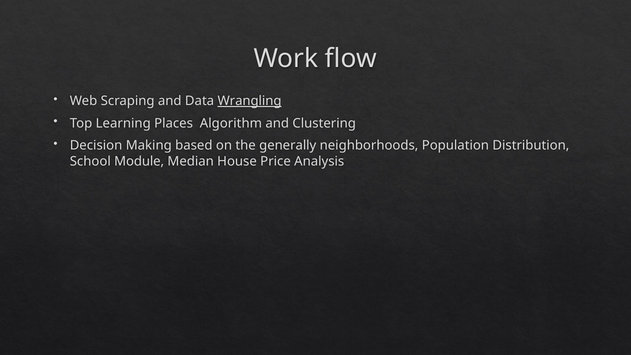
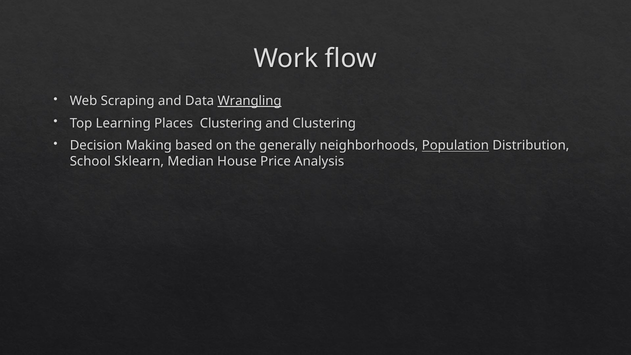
Places Algorithm: Algorithm -> Clustering (231, 123)
Population underline: none -> present (455, 146)
Module: Module -> Sklearn (139, 161)
